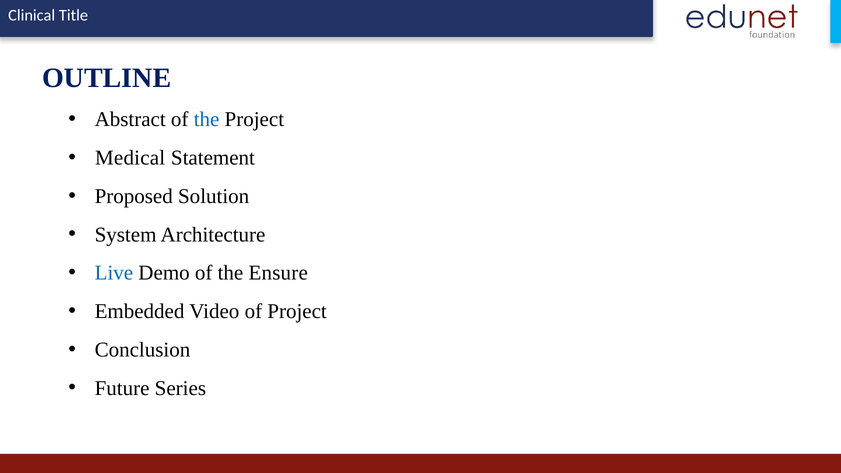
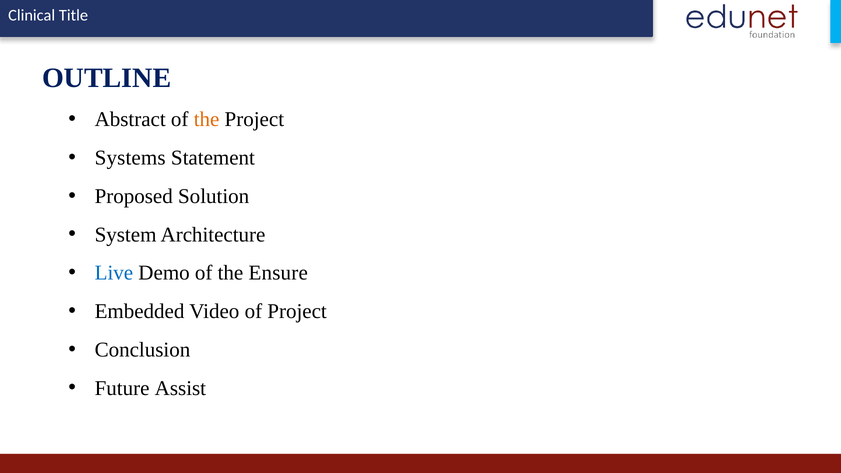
the colour: blue -> orange (207, 120)
Medical: Medical -> Systems (130, 158)
Series: Series -> Assist (180, 388)
